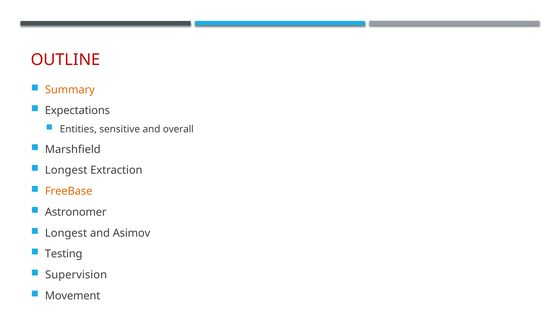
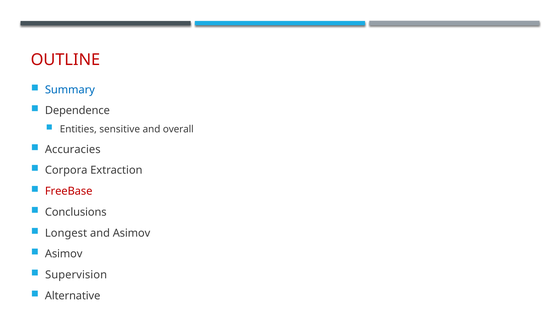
Summary colour: orange -> blue (70, 90)
Expectations: Expectations -> Dependence (77, 111)
Marshfield: Marshfield -> Accuracies (73, 149)
Longest: Longest -> Corpora (66, 170)
FreeBase colour: orange -> red (69, 191)
Astronomer: Astronomer -> Conclusions (76, 212)
Testing: Testing -> Asimov (64, 254)
Movement: Movement -> Alternative (73, 296)
